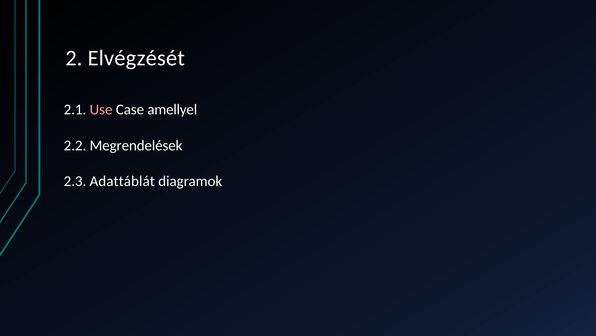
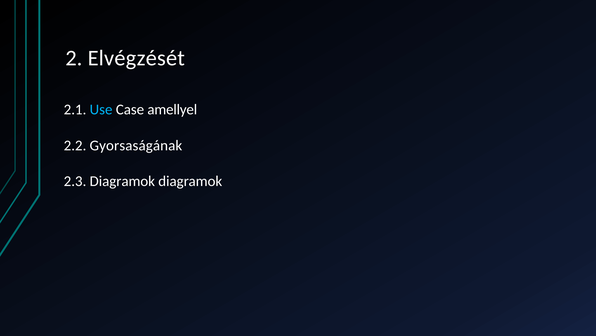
Use colour: pink -> light blue (101, 109)
Megrendelések: Megrendelések -> Gyorsaságának (136, 145)
2.3 Adattáblát: Adattáblát -> Diagramok (122, 181)
